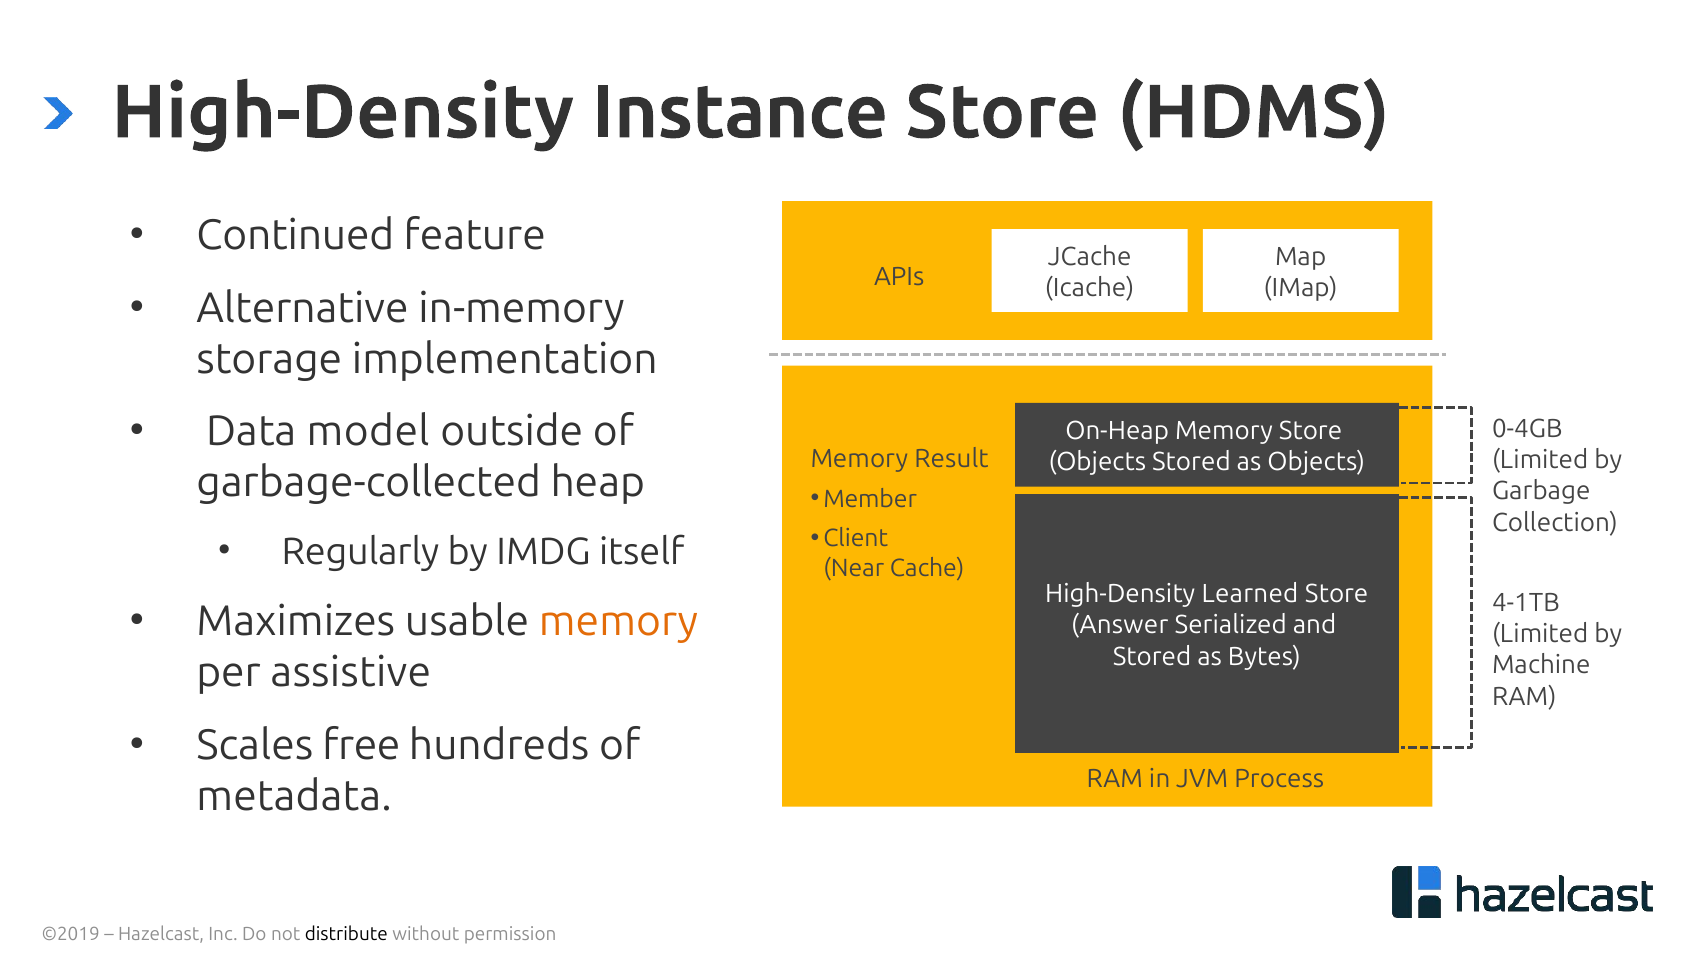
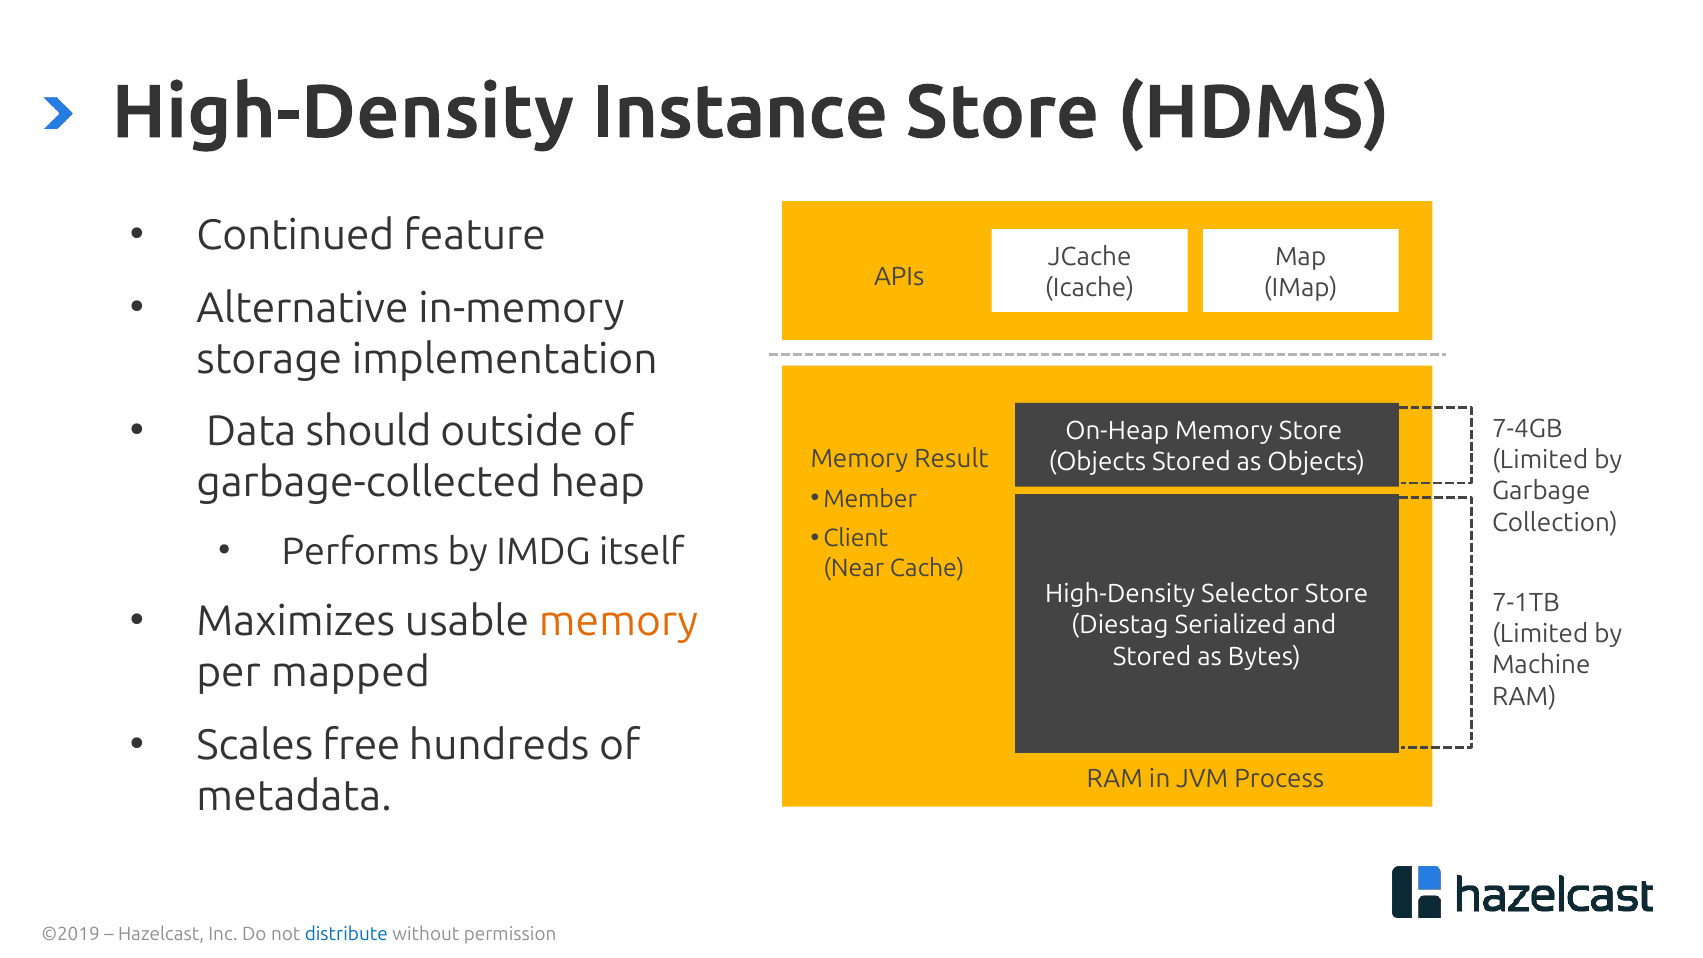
model: model -> should (369, 432)
0-4GB: 0-4GB -> 7-4GB (1527, 429)
Regularly: Regularly -> Performs (360, 552)
Learned: Learned -> Selector (1250, 594)
4-1TB: 4-1TB -> 7-1TB (1526, 603)
Answer: Answer -> Diestag (1120, 625)
assistive: assistive -> mapped (351, 673)
distribute colour: black -> blue (346, 935)
